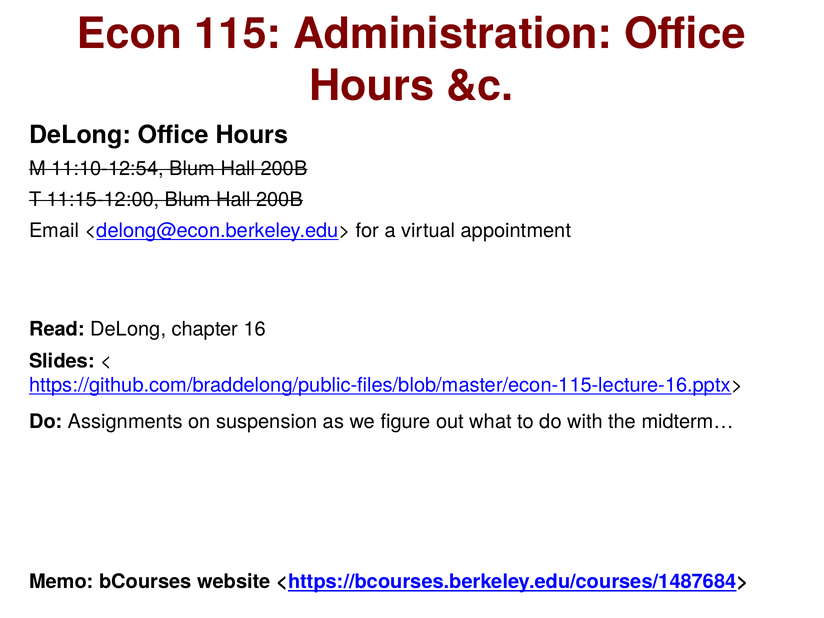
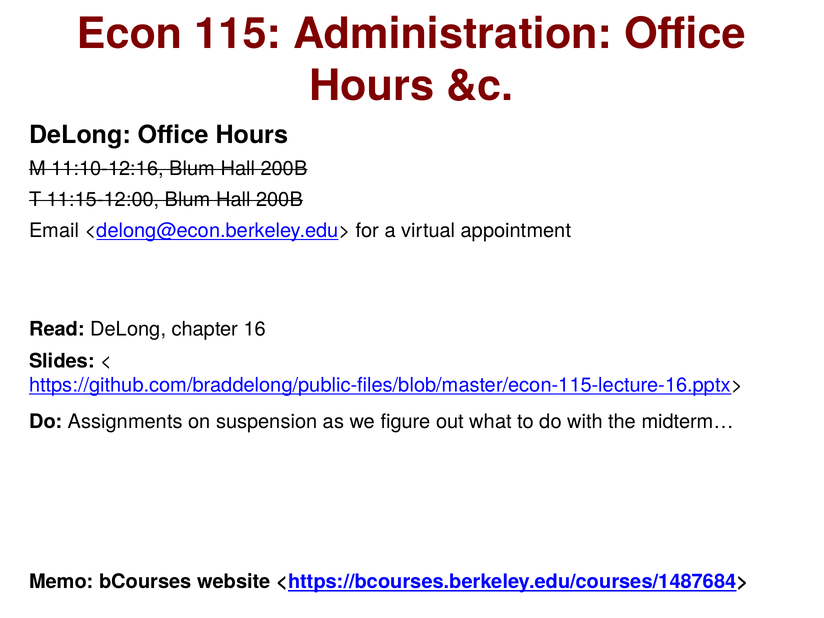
11:10-12:54: 11:10-12:54 -> 11:10-12:16 (108, 169)
